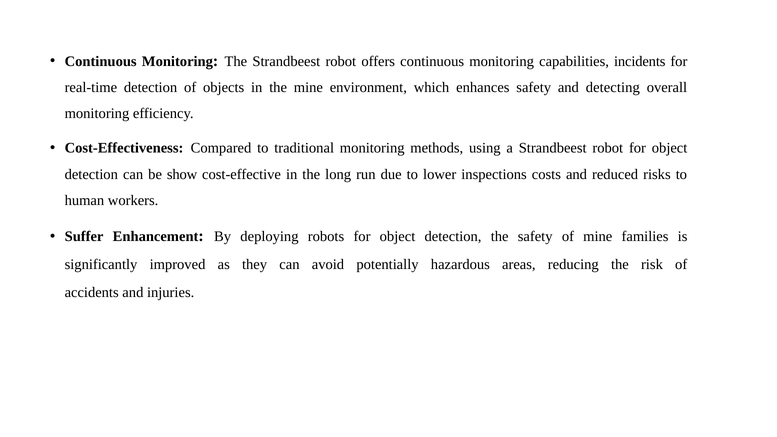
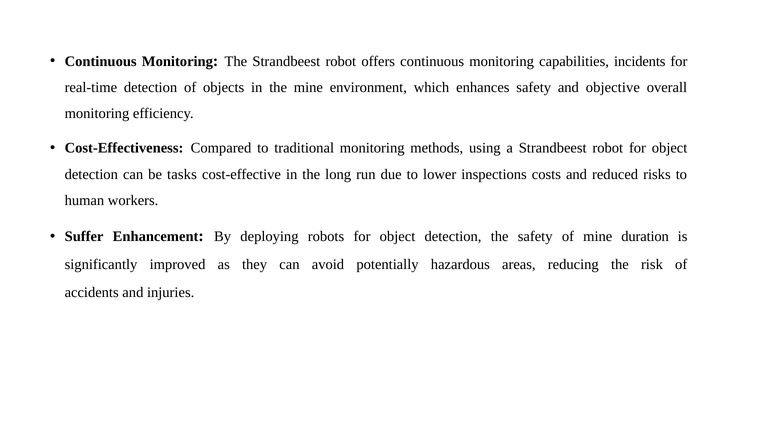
detecting: detecting -> objective (613, 87)
show: show -> tasks (182, 174)
families: families -> duration (645, 237)
